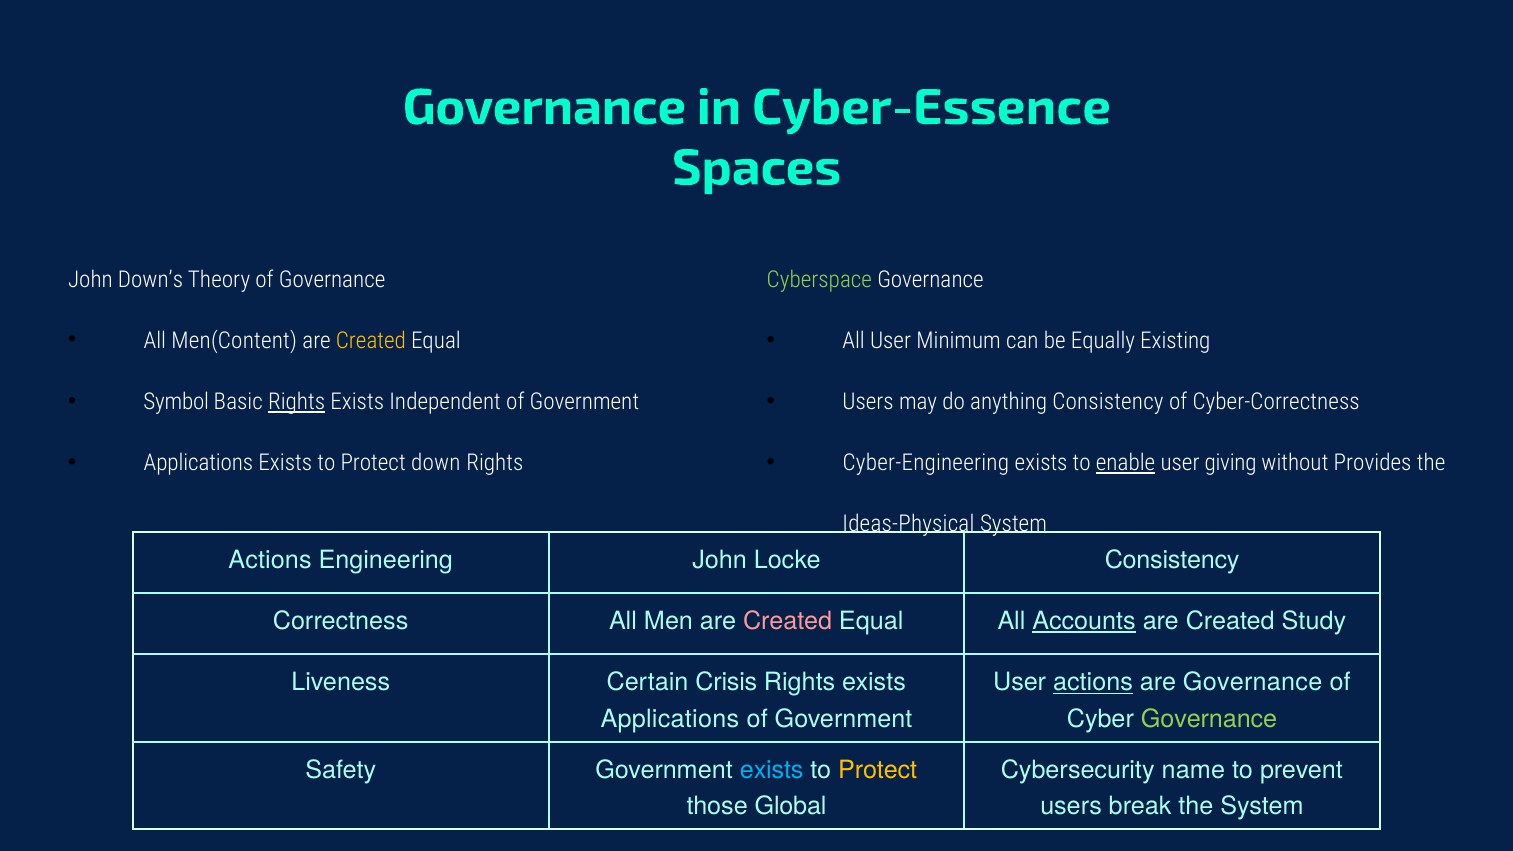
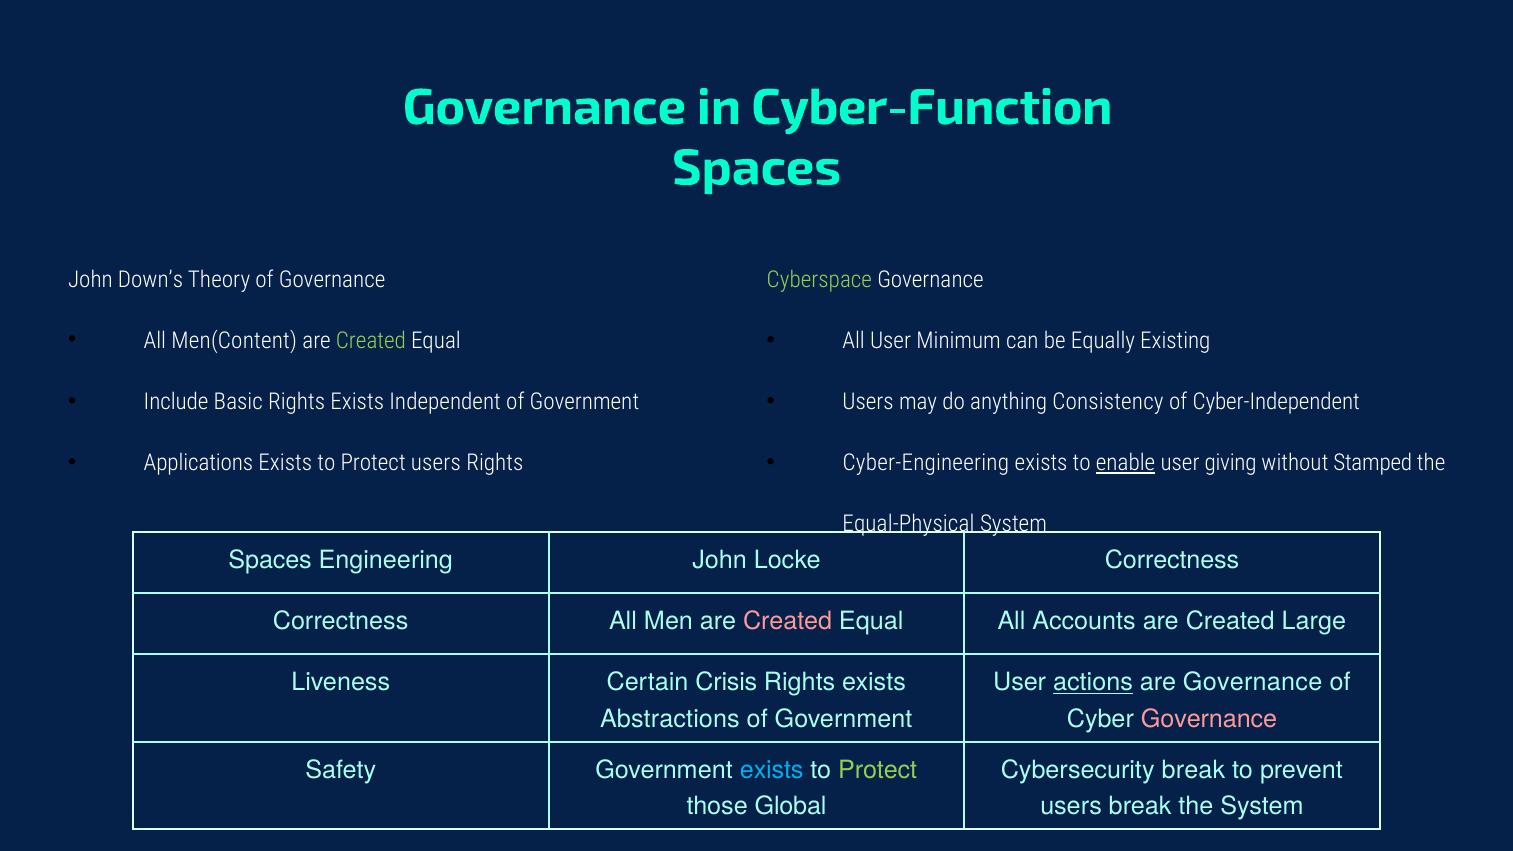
Cyber-Essence: Cyber-Essence -> Cyber-Function (932, 107)
Created colour: yellow -> light green (371, 341)
Symbol: Symbol -> Include (176, 402)
Rights underline: present -> none (297, 402)
Cyber-Correctness: Cyber-Correctness -> Cyber-Independent (1276, 402)
Protect down: down -> users (436, 463)
Provides: Provides -> Stamped (1373, 463)
Ideas-Physical: Ideas-Physical -> Equal-Physical (908, 524)
Actions: Actions -> Spaces (270, 560)
Locke Consistency: Consistency -> Correctness (1172, 560)
Accounts underline: present -> none (1084, 621)
Study: Study -> Large (1314, 621)
Applications: Applications -> Abstractions (670, 719)
Governance colour: light green -> pink (1209, 719)
Protect colour: yellow -> light green (878, 770)
Cybersecurity name: name -> break (1193, 770)
